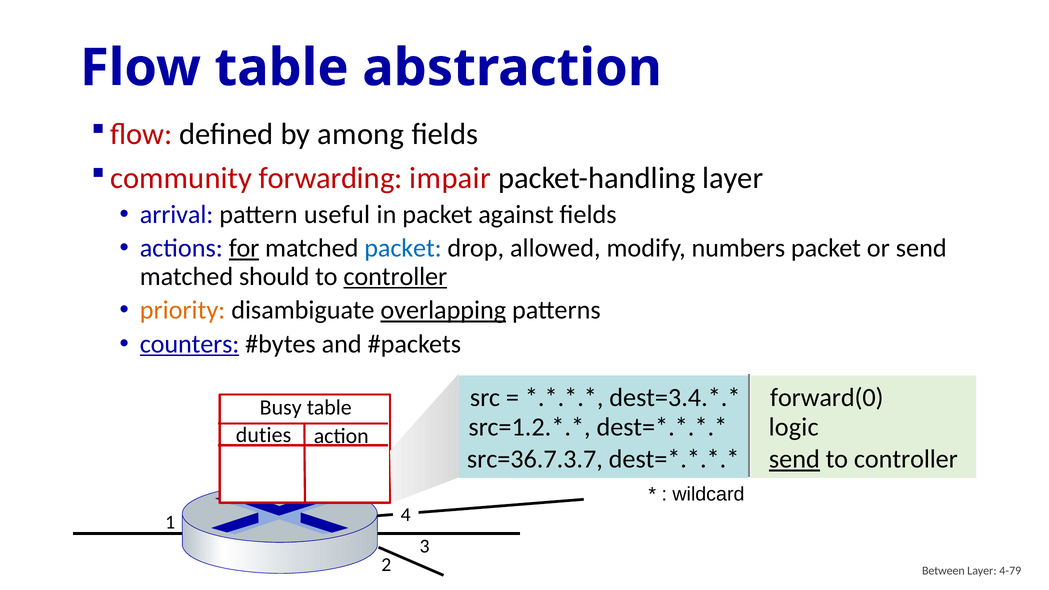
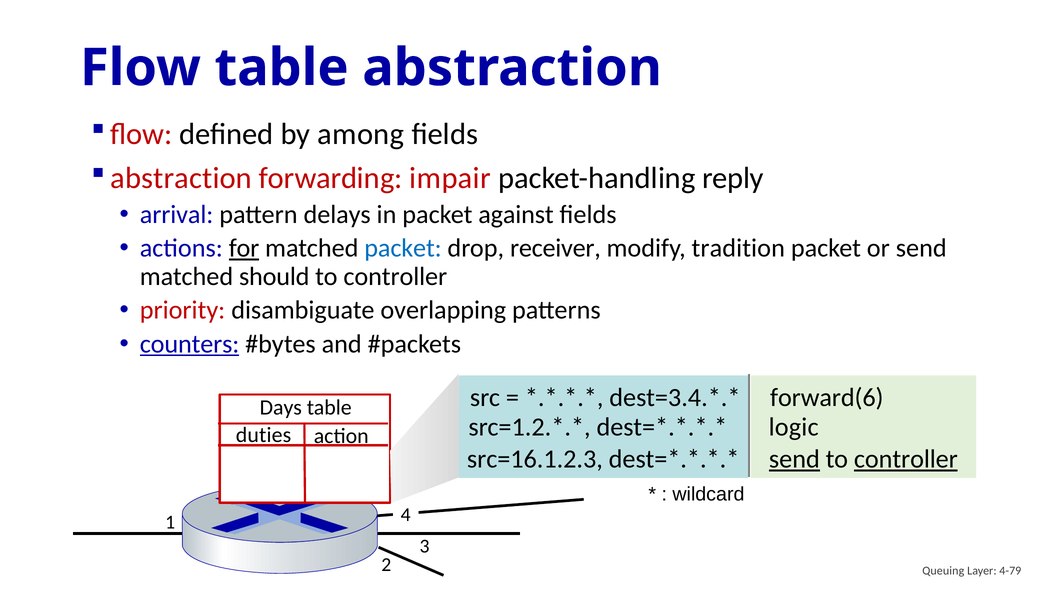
community: community -> abstraction (181, 178)
packet-handling layer: layer -> reply (733, 178)
useful: useful -> delays (337, 214)
allowed: allowed -> receiver (555, 248)
numbers: numbers -> tradition (738, 248)
controller underline: present -> none (395, 277)
priority colour: orange -> red (183, 310)
overlapping underline: present -> none (443, 310)
forward(0: forward(0 -> forward(6 (827, 398)
Busy: Busy -> Days (281, 407)
src=36.7.3.7: src=36.7.3.7 -> src=16.1.2.3 (535, 459)
controller underline: none -> present (906, 459)
Between: Between -> Queuing (943, 571)
